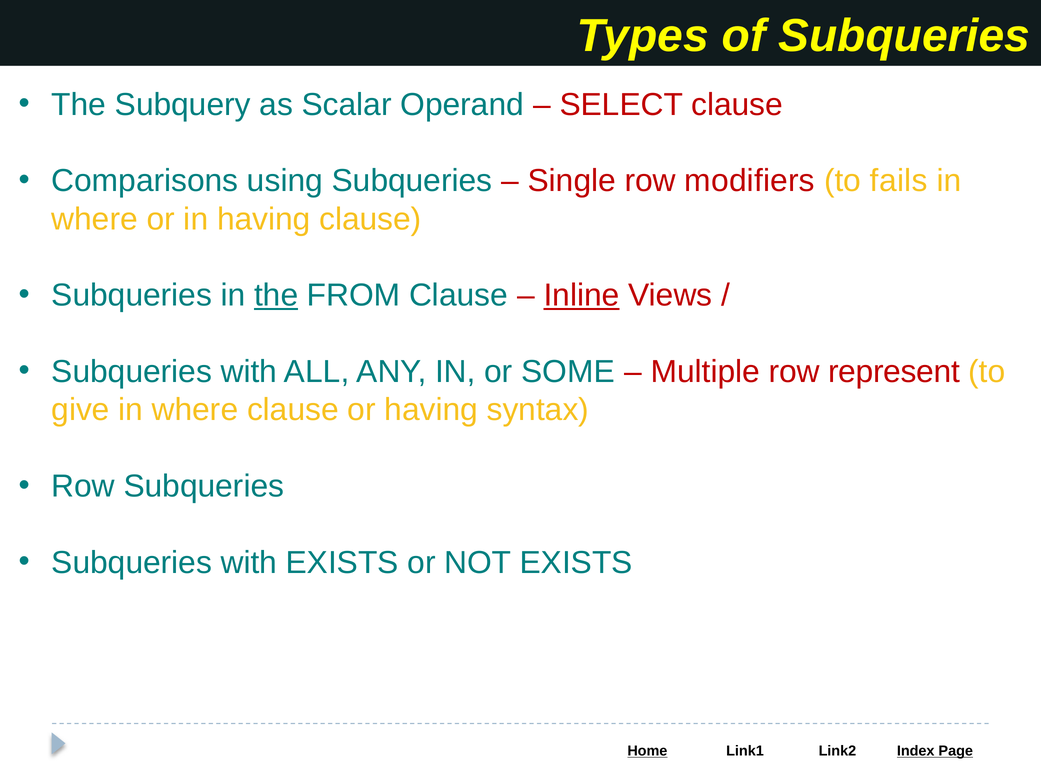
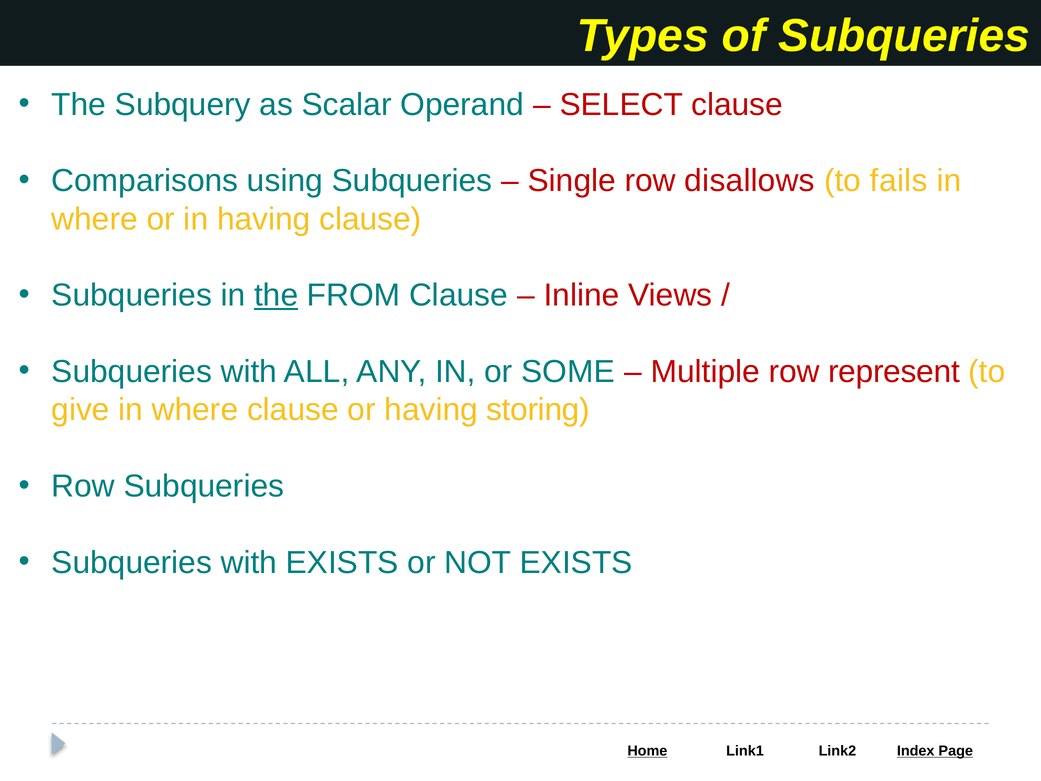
modifiers: modifiers -> disallows (750, 181)
Inline underline: present -> none (582, 295)
syntax: syntax -> storing (538, 410)
